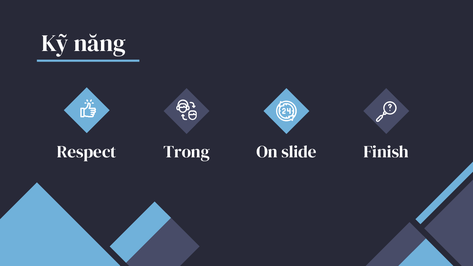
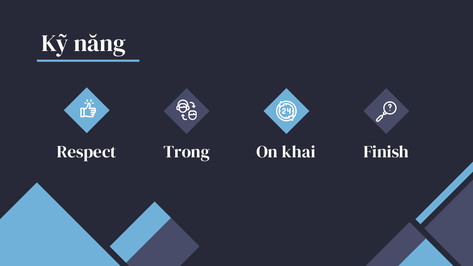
slide: slide -> khai (299, 152)
